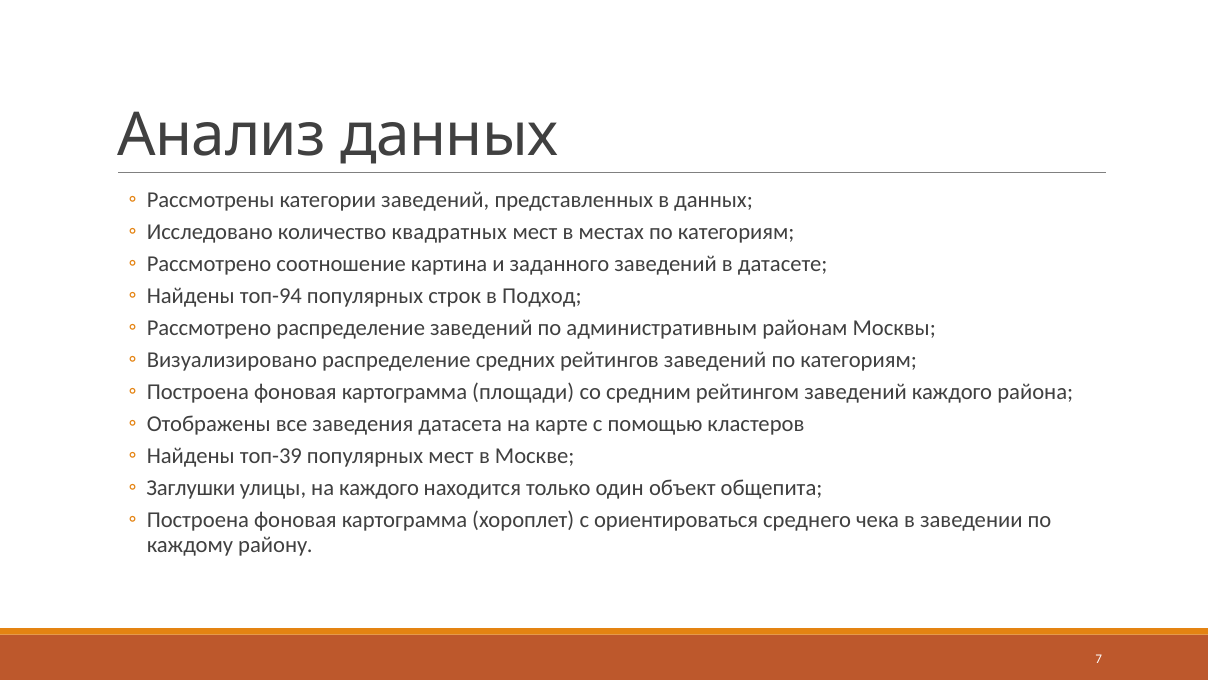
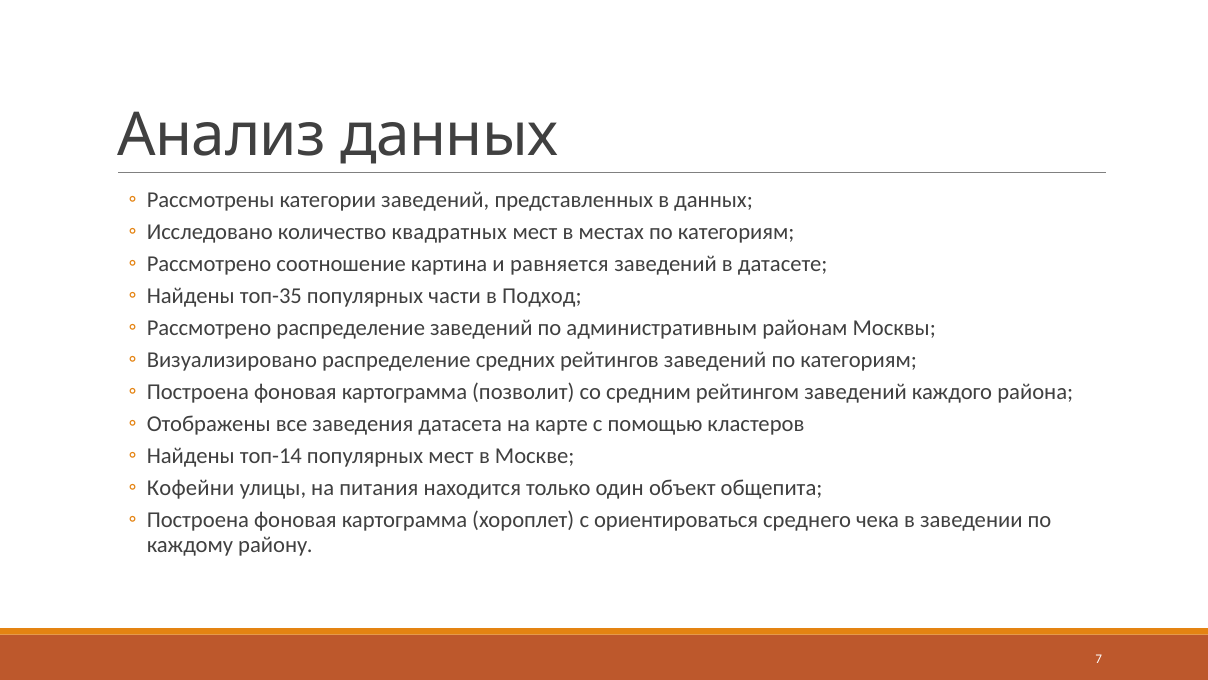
заданного: заданного -> равняется (559, 264)
топ-94: топ-94 -> топ-35 (271, 296)
строк: строк -> части (455, 296)
площади: площади -> позволит (523, 392)
топ-39: топ-39 -> топ-14 (271, 456)
Заглушки: Заглушки -> Кофейни (191, 488)
на каждого: каждого -> питания (379, 488)
